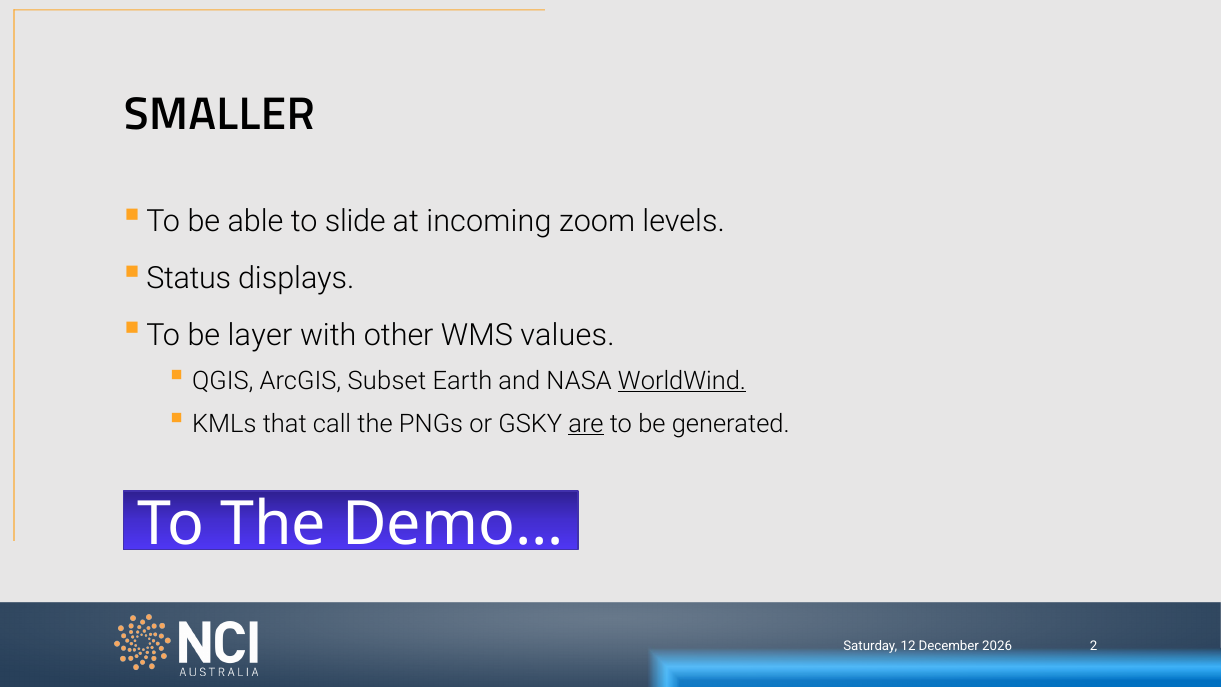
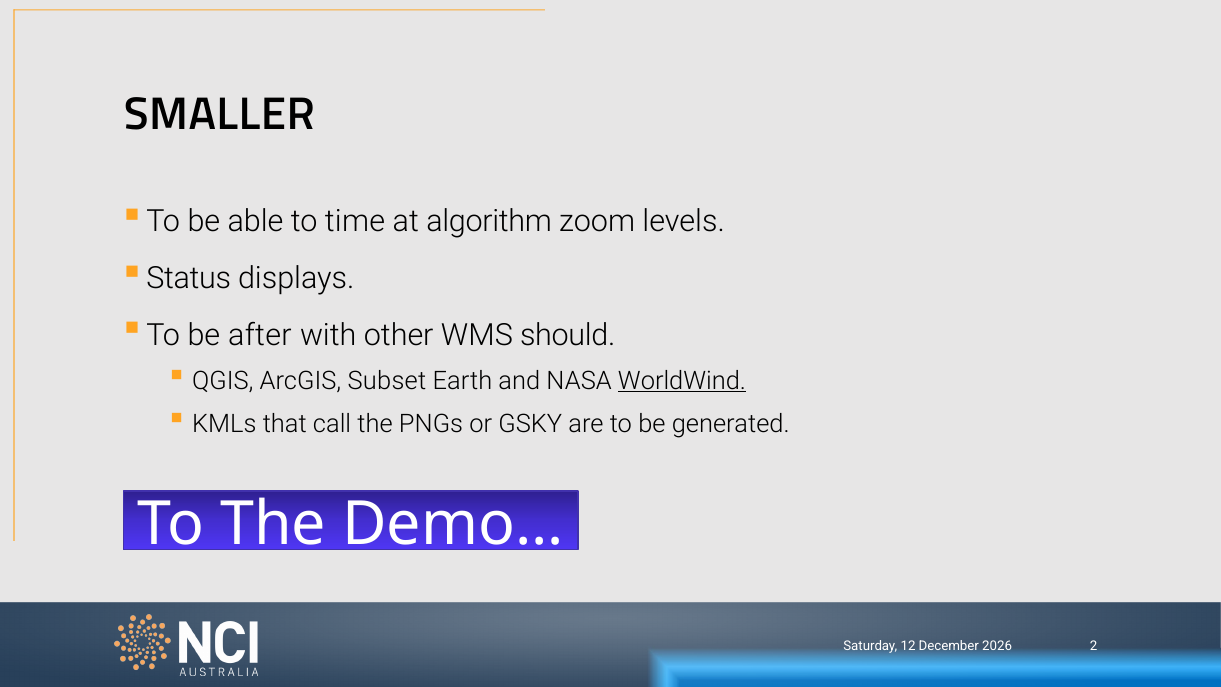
slide: slide -> time (355, 222)
incoming: incoming -> algorithm (489, 222)
layer: layer -> after (260, 335)
values: values -> should (568, 335)
are underline: present -> none (586, 424)
